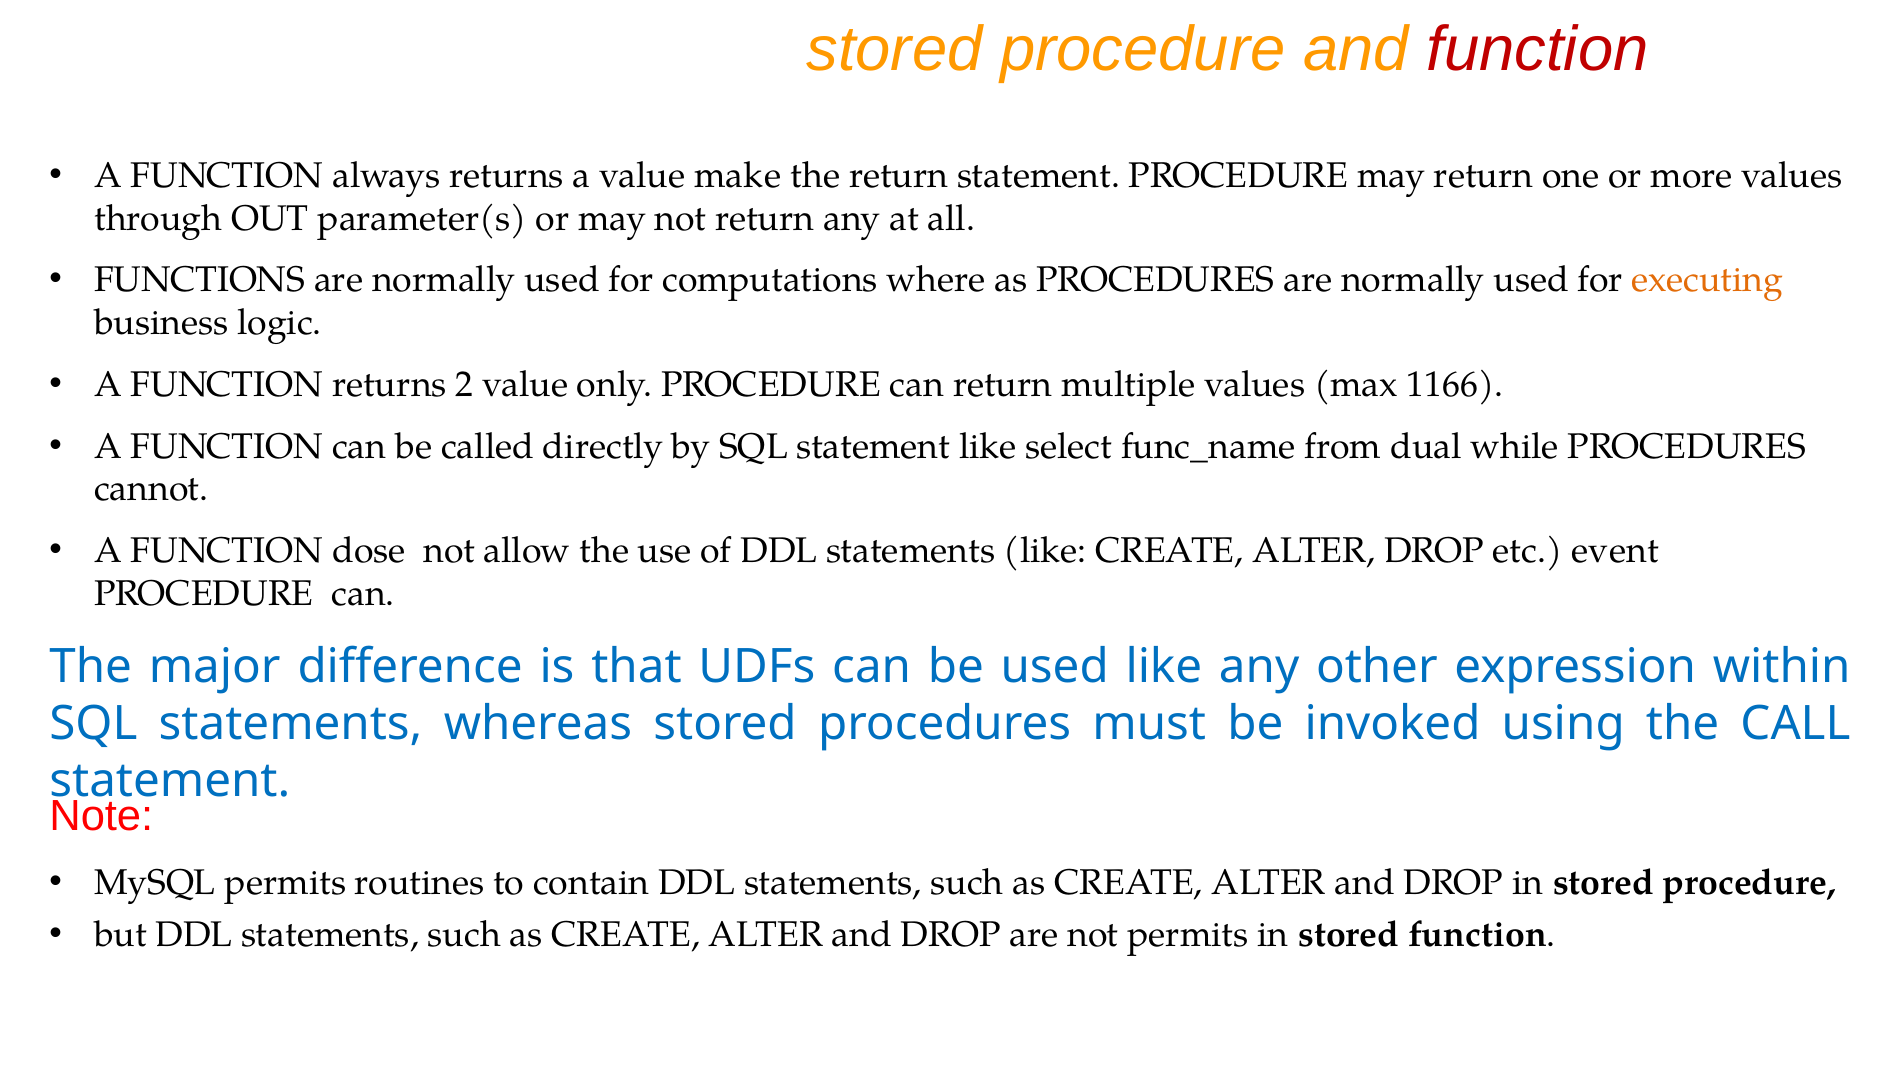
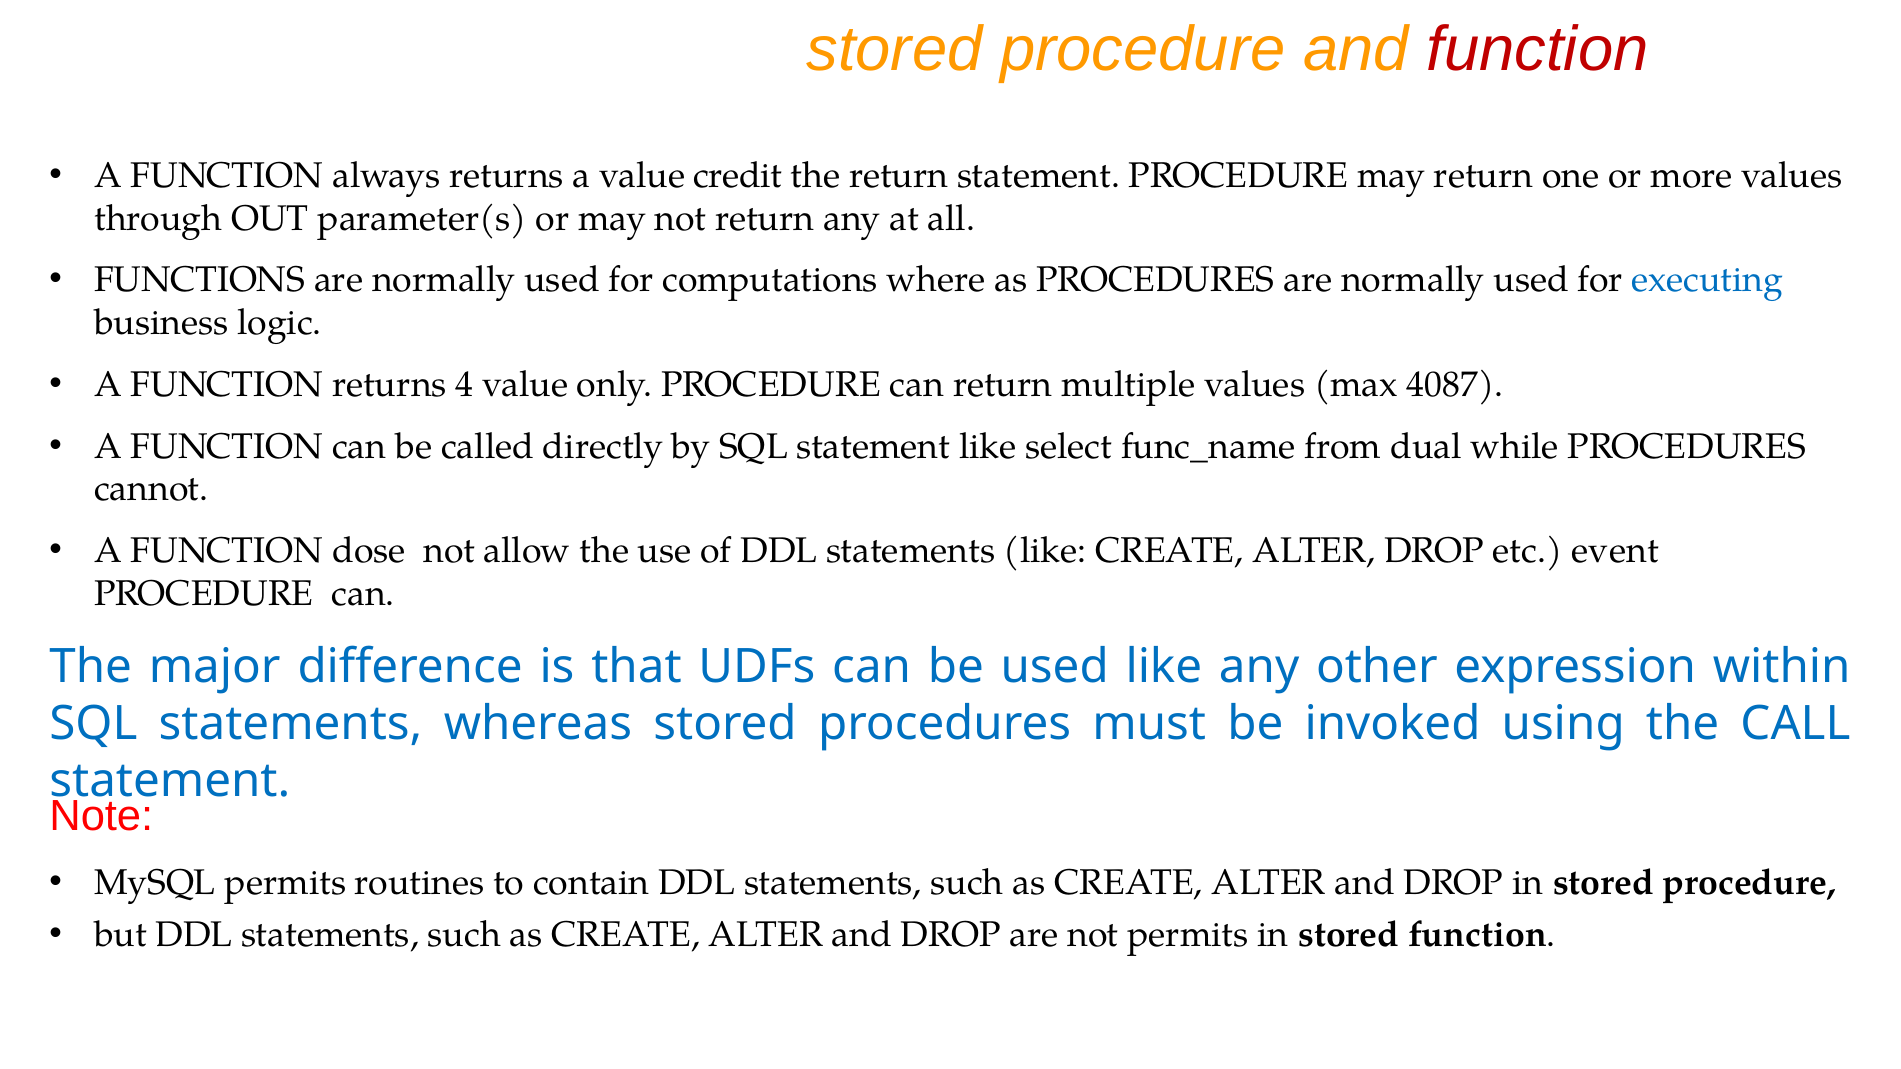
make: make -> credit (738, 176)
executing colour: orange -> blue (1707, 280)
2: 2 -> 4 (465, 385)
1166: 1166 -> 4087 (1455, 385)
